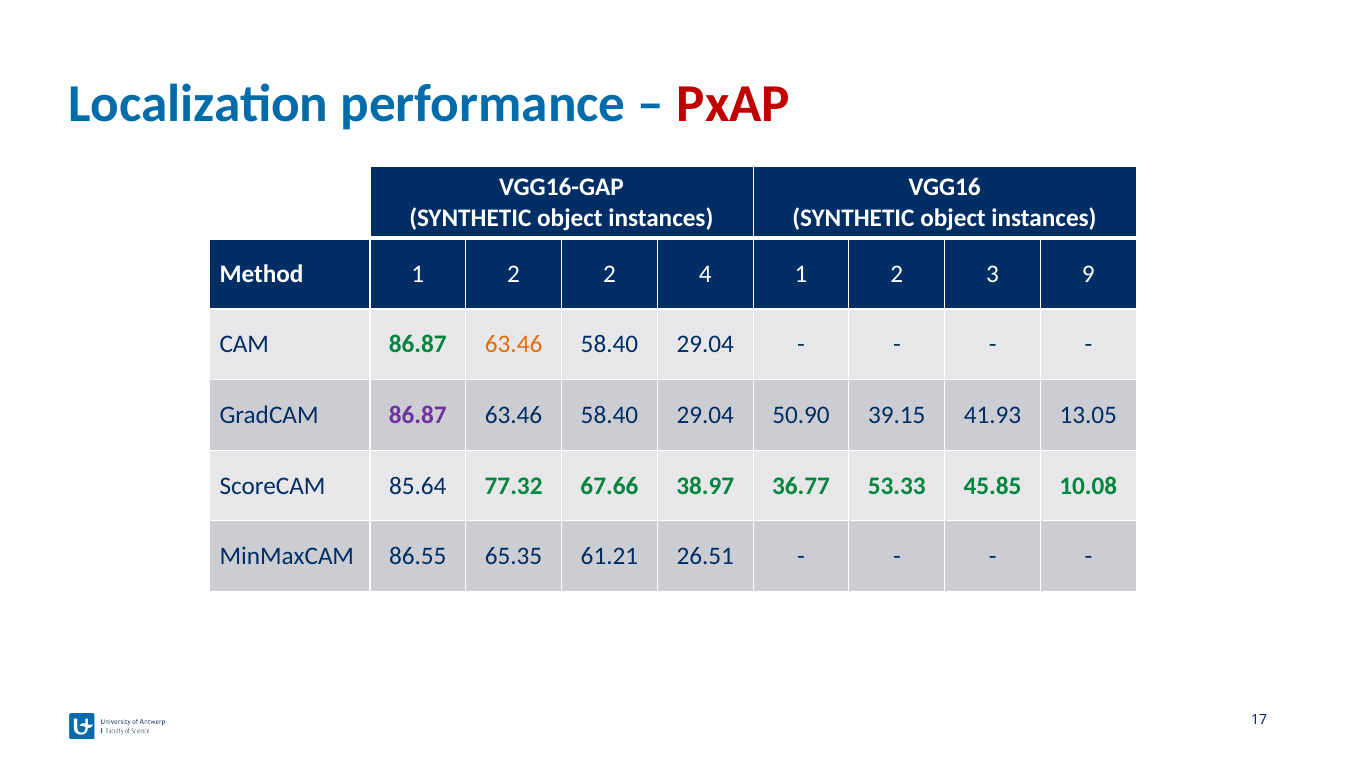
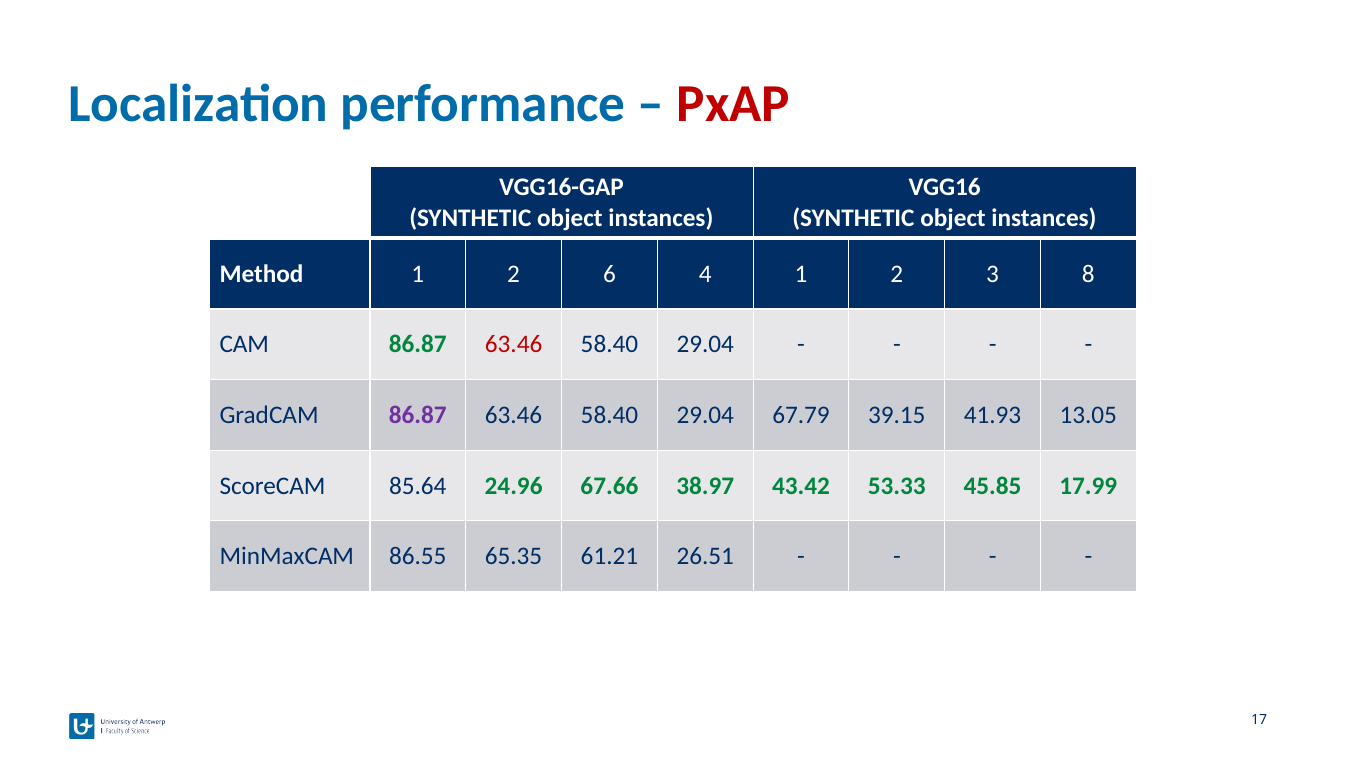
2 2: 2 -> 6 (609, 274)
9: 9 -> 8 (1088, 274)
63.46 colour: orange -> red (514, 345)
50.90: 50.90 -> 67.79 (801, 415)
77.32: 77.32 -> 24.96 (514, 486)
36.77: 36.77 -> 43.42 (801, 486)
10.08: 10.08 -> 17.99 (1088, 486)
